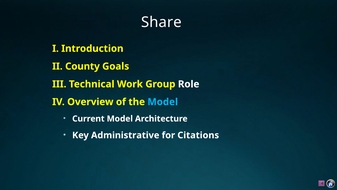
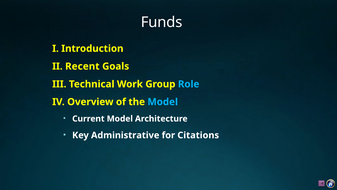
Share: Share -> Funds (162, 22)
County: County -> Recent (82, 66)
Role colour: white -> light blue (189, 84)
